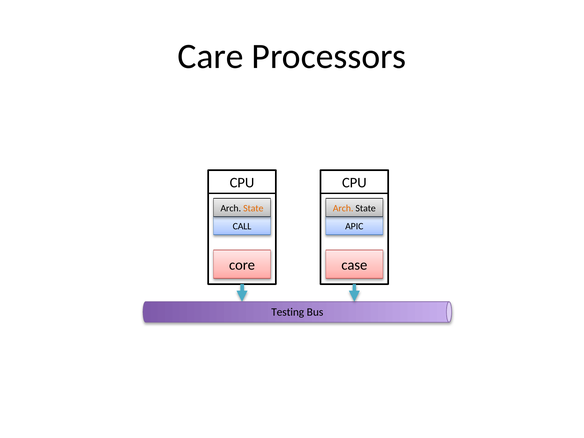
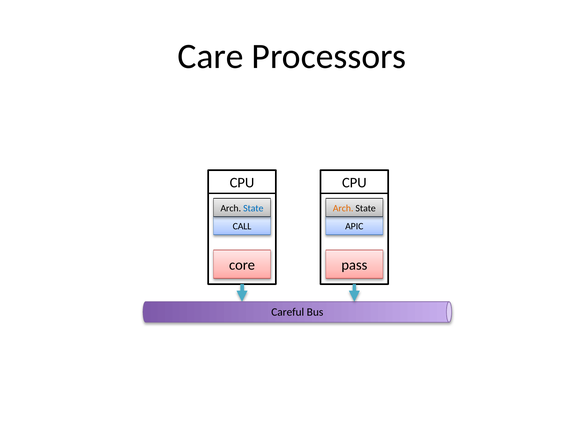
State colour: orange -> blue (253, 208)
case: case -> pass (354, 265)
Testing: Testing -> Careful (288, 312)
